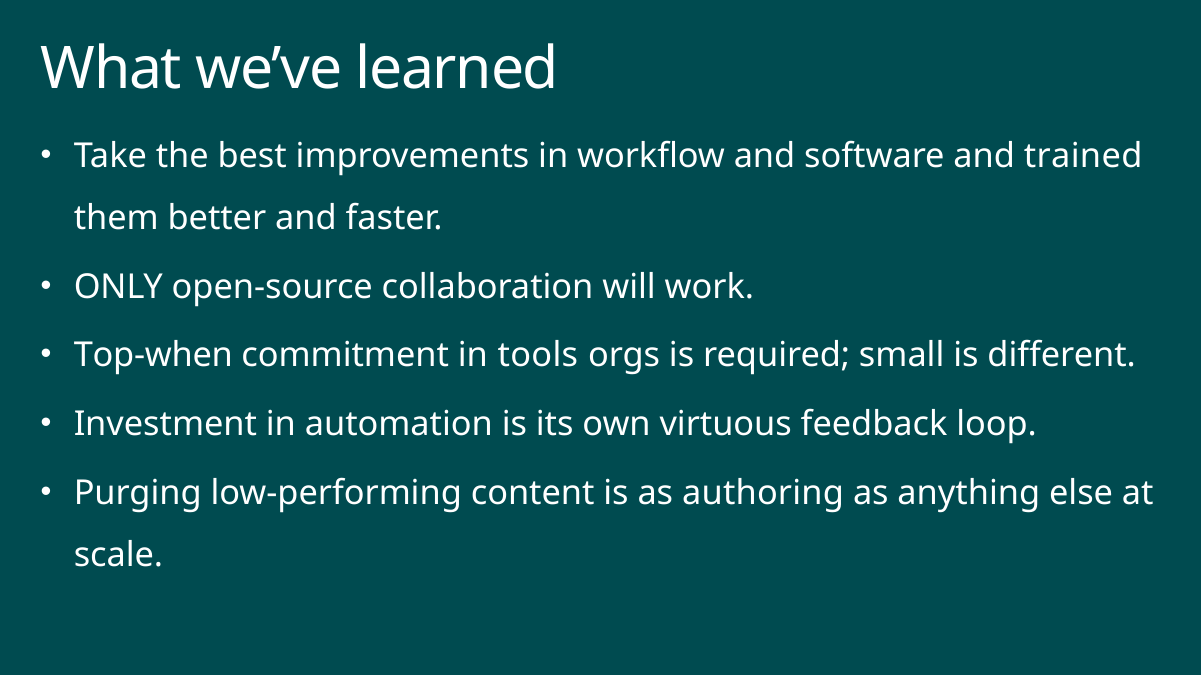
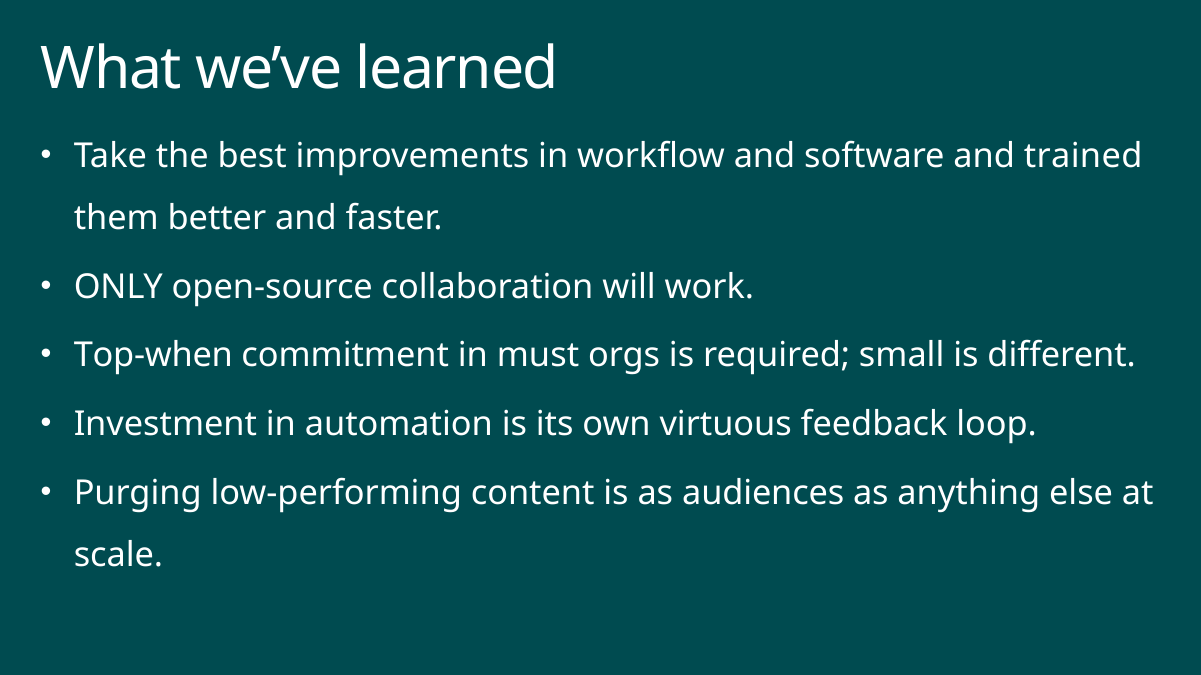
tools: tools -> must (538, 356)
authoring: authoring -> audiences (763, 493)
